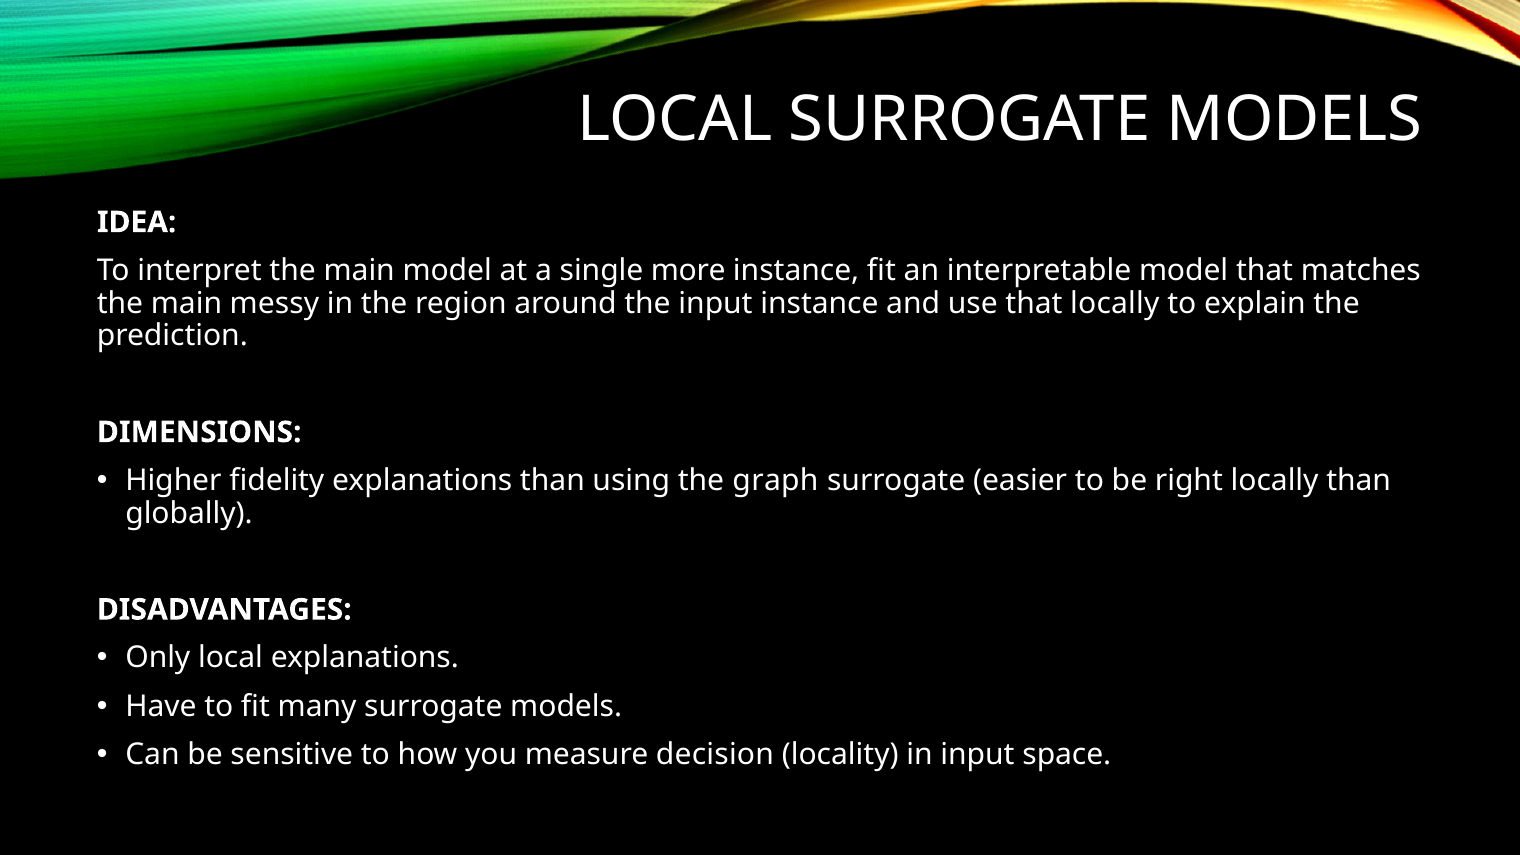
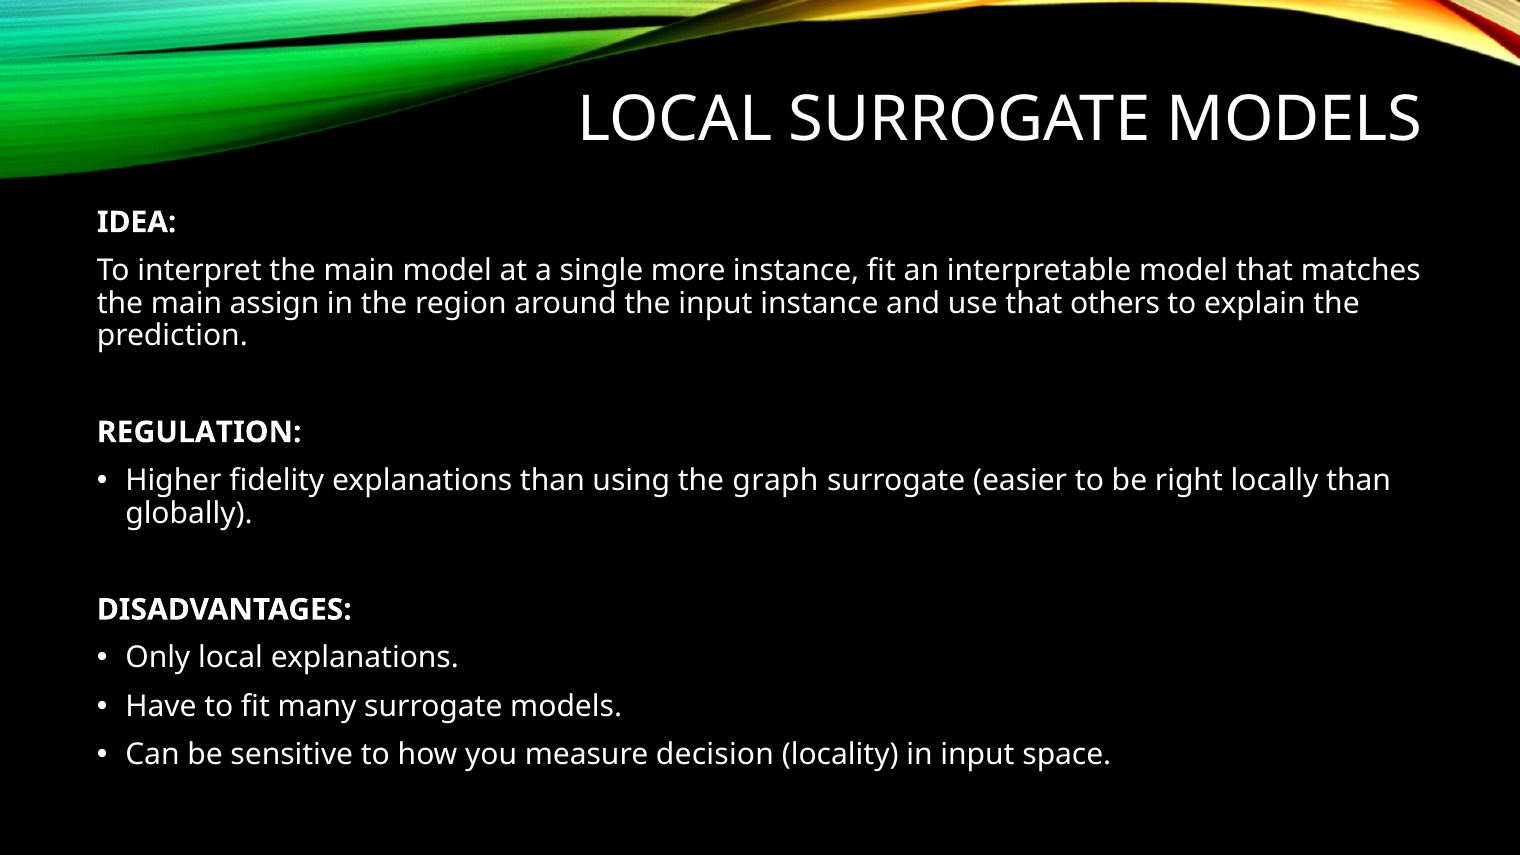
messy: messy -> assign (275, 303)
that locally: locally -> others (1115, 303)
DIMENSIONS: DIMENSIONS -> REGULATION (199, 432)
